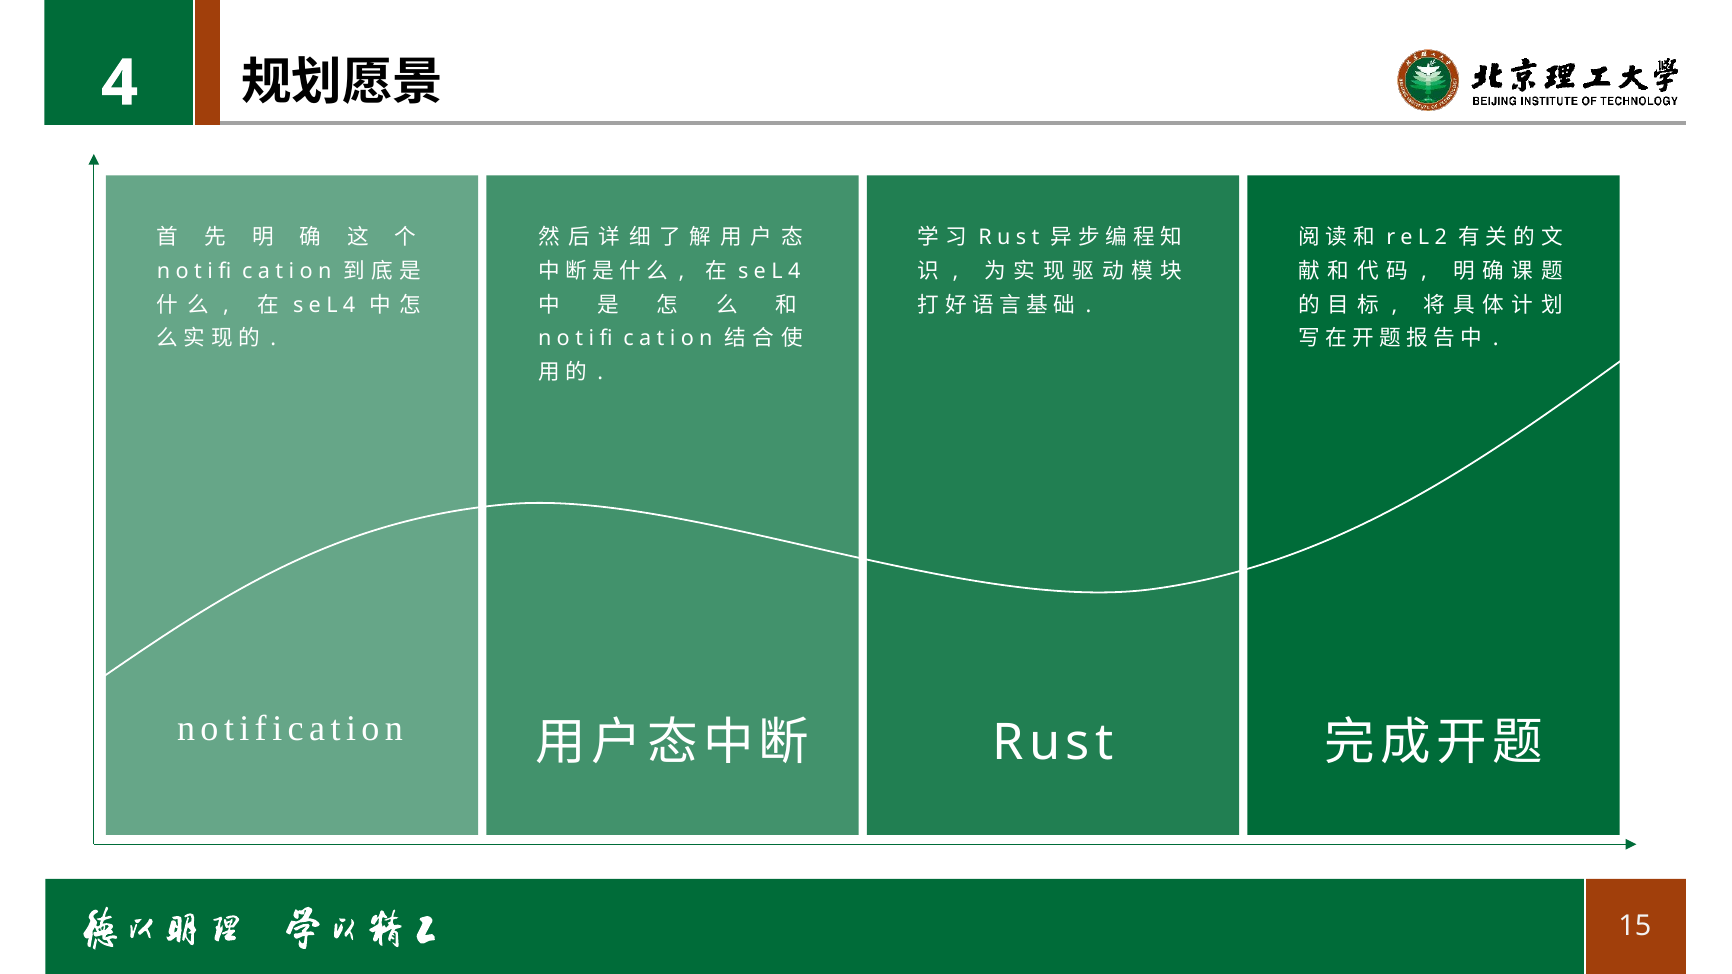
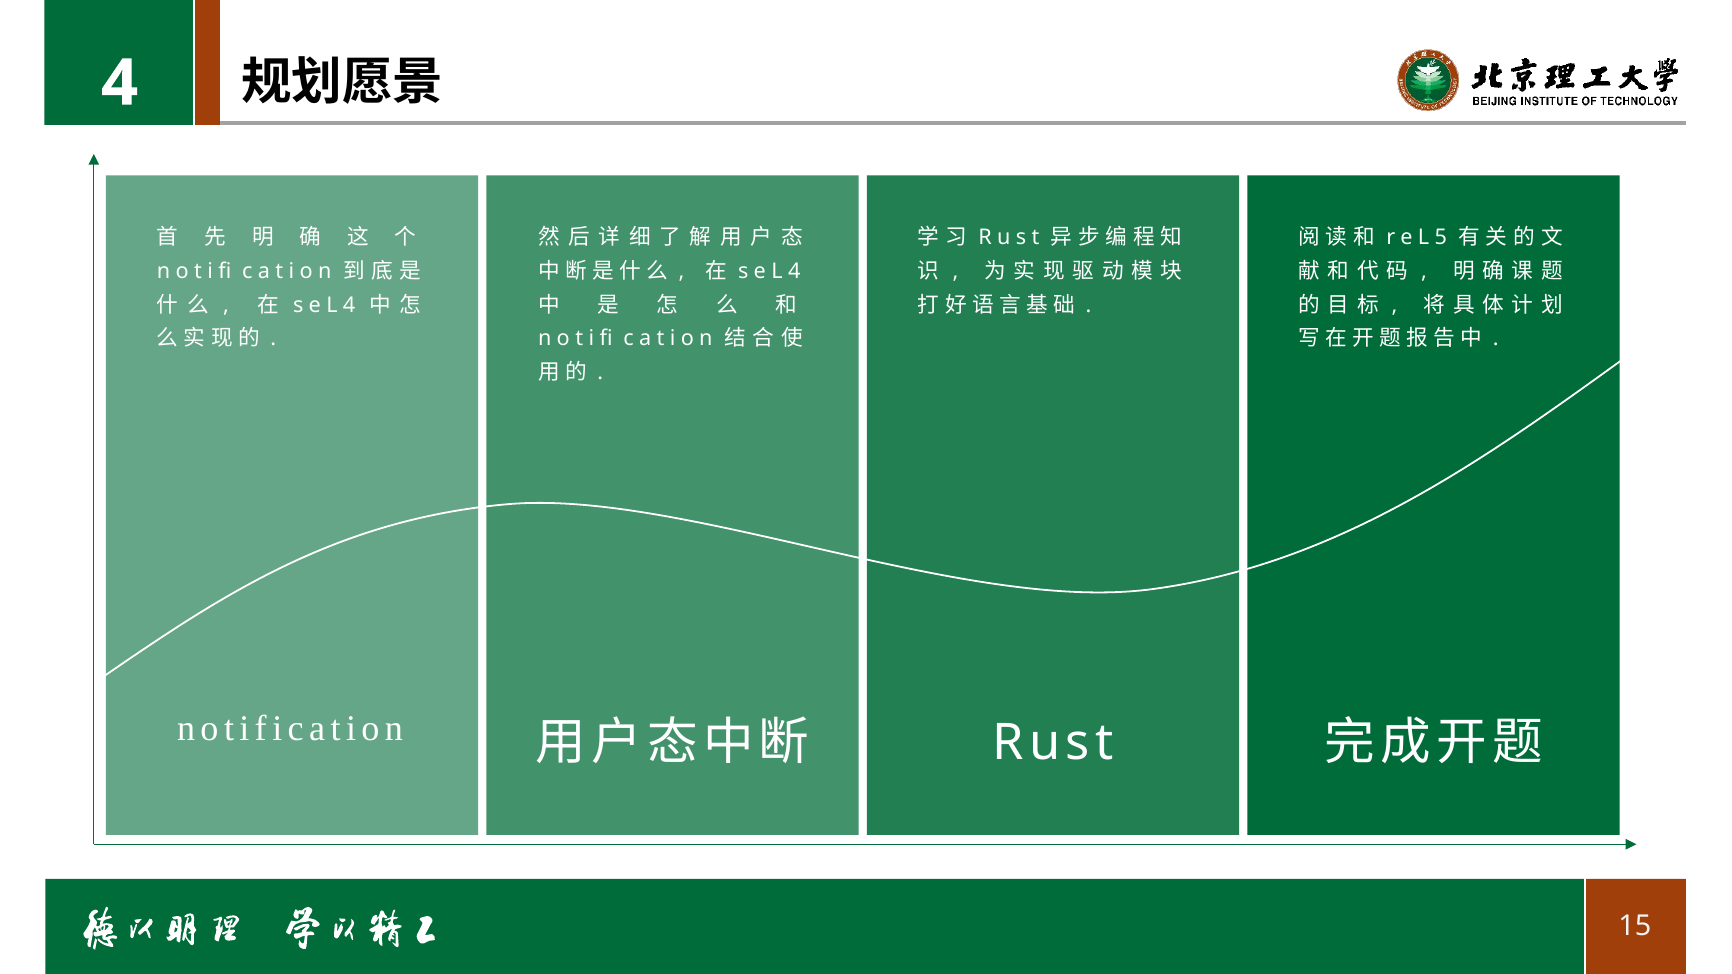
2: 2 -> 5 (1441, 238)
